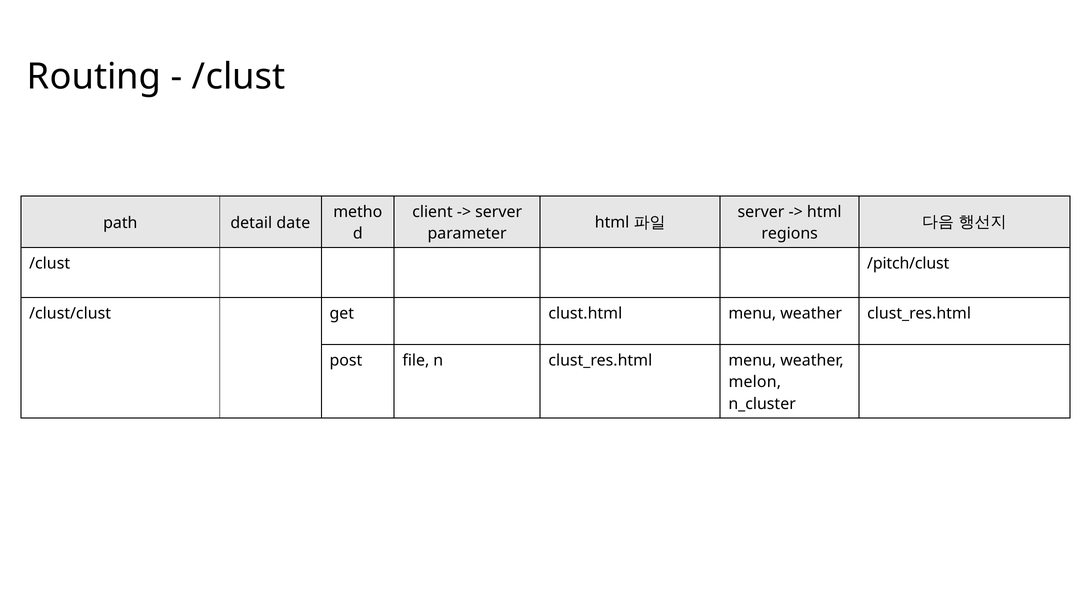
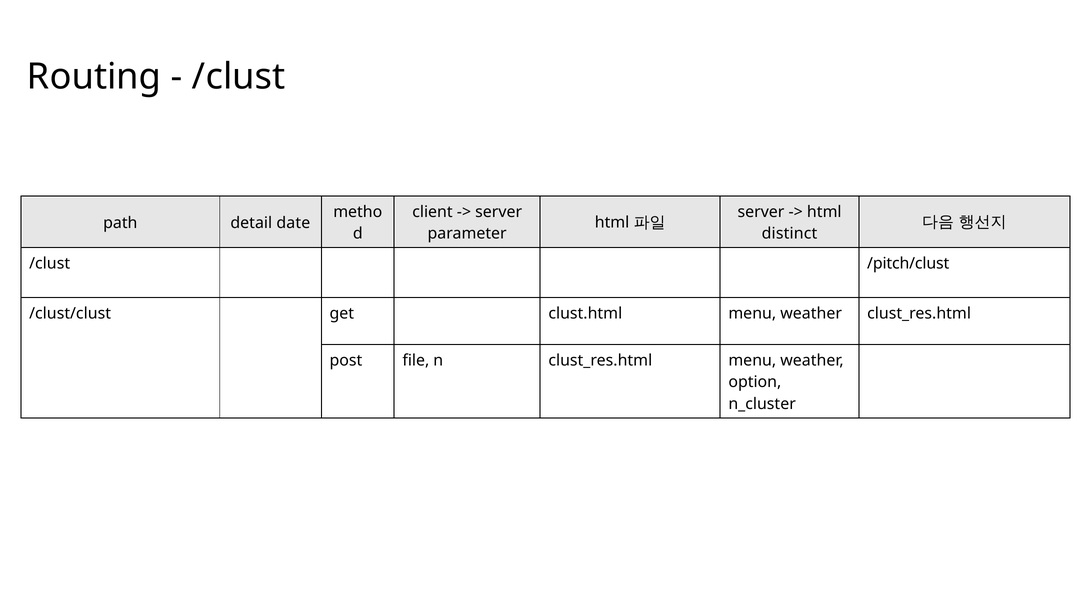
regions: regions -> distinct (790, 233)
melon: melon -> option (755, 382)
